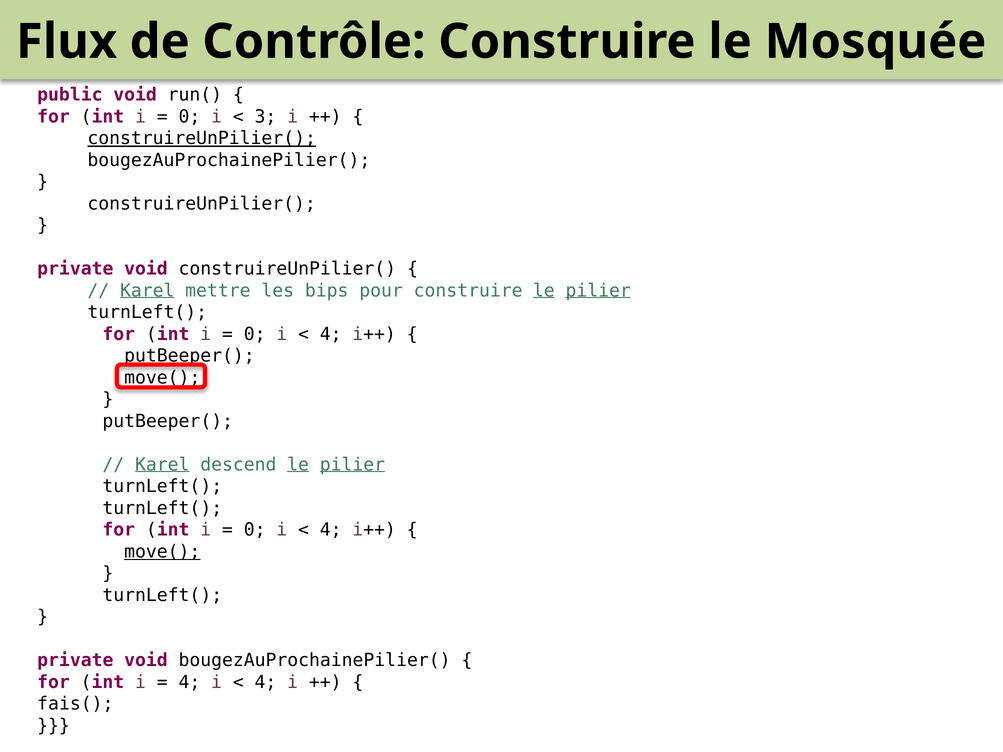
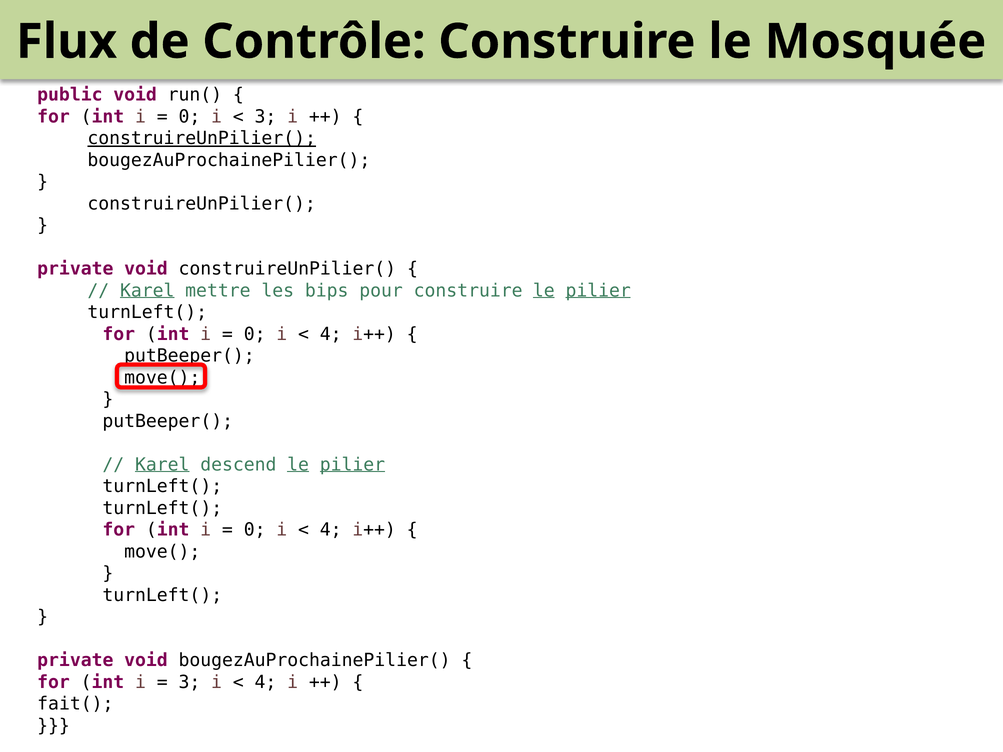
move( underline: present -> none (162, 552)
4: 4 -> 3 (189, 682)
fais(: fais( -> fait( (75, 704)
